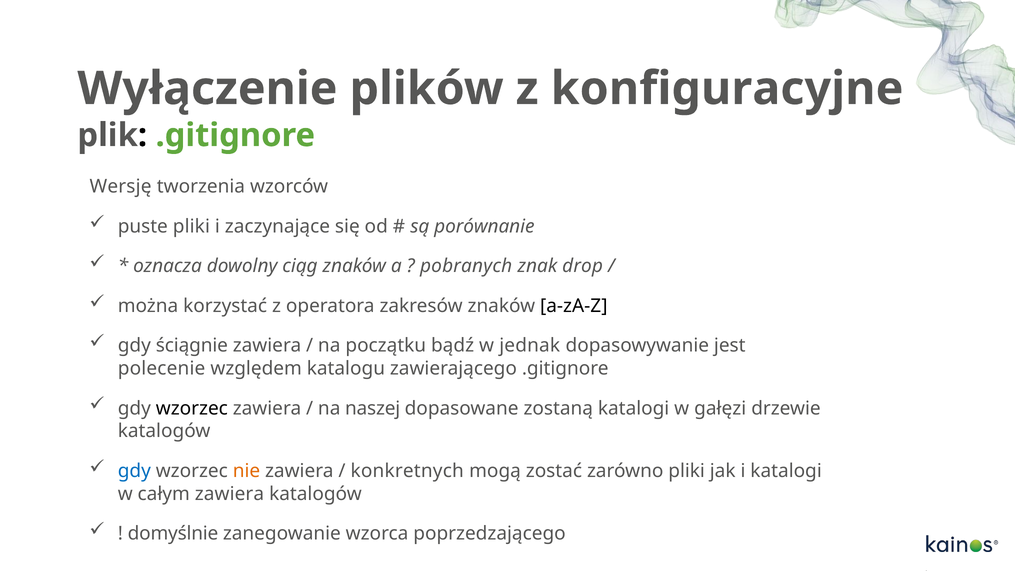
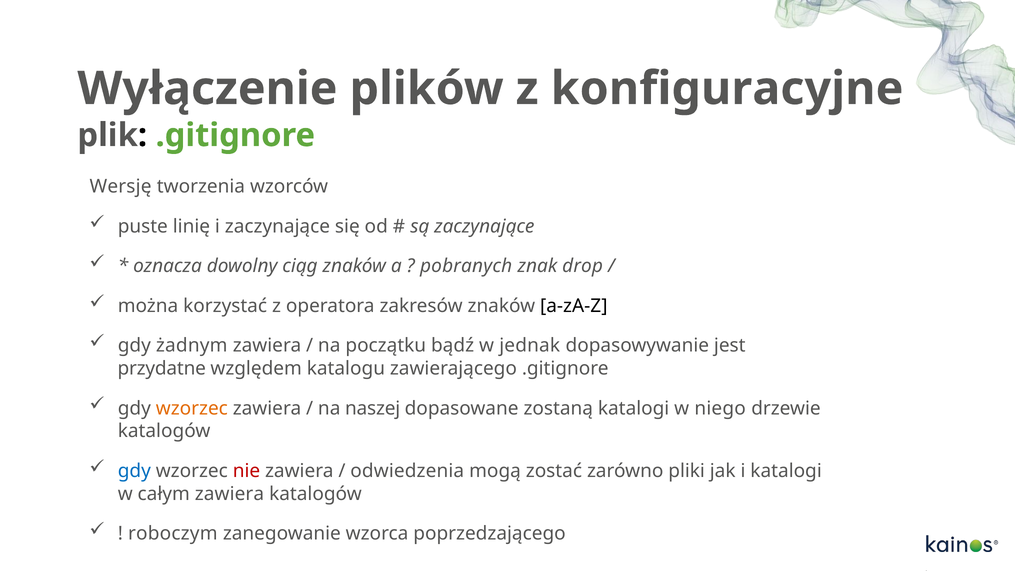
puste pliki: pliki -> linię (191, 226)
są porównanie: porównanie -> zaczynające (484, 226)
ściągnie: ściągnie -> żadnym (192, 346)
polecenie: polecenie -> przydatne (162, 368)
wzorzec colour: black -> orange (192, 408)
gałęzi: gałęzi -> niego (720, 408)
nie colour: orange -> red (246, 471)
konkretnych: konkretnych -> odwiedzenia (407, 471)
domyślnie: domyślnie -> roboczym (173, 533)
